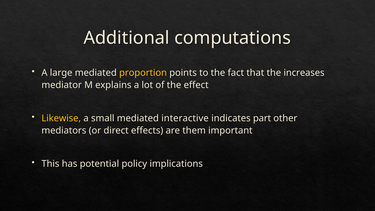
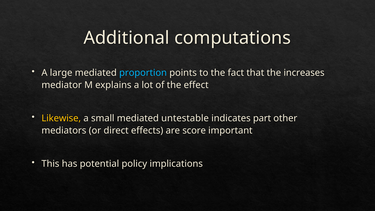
proportion colour: yellow -> light blue (143, 73)
interactive: interactive -> untestable (185, 118)
them: them -> score (194, 131)
